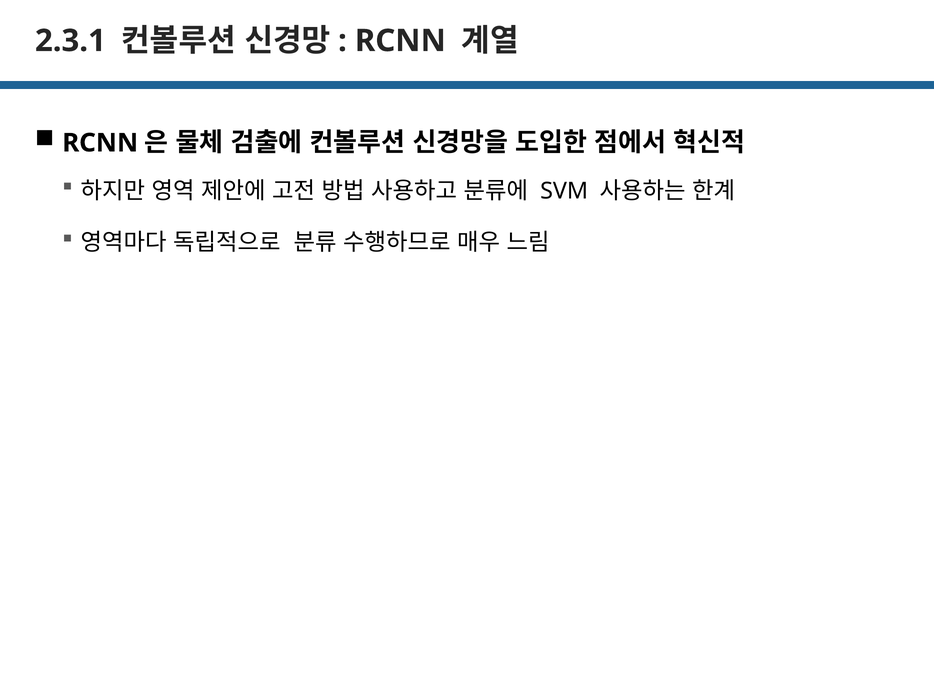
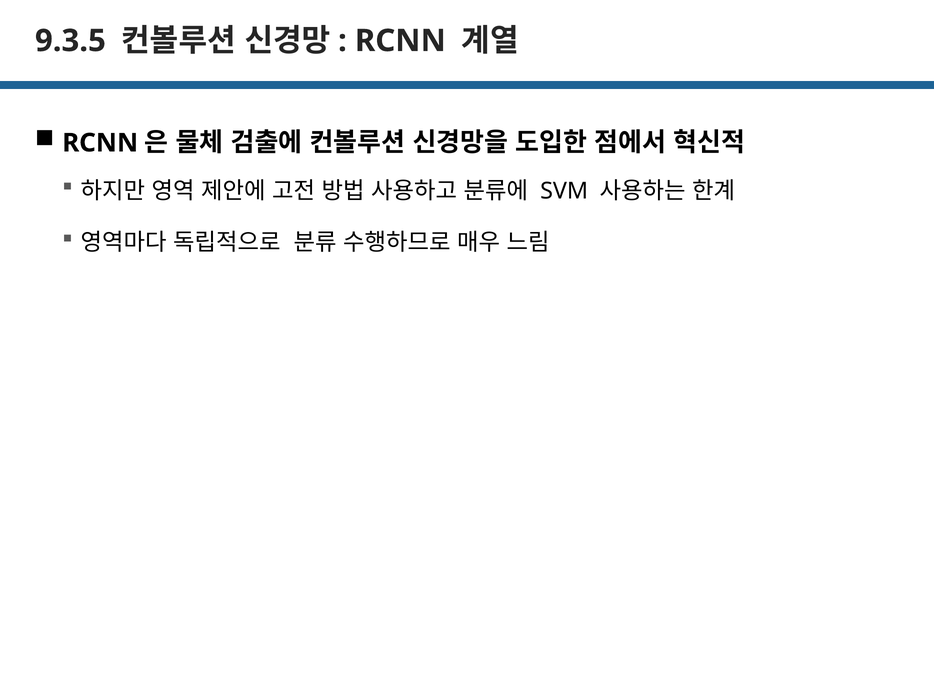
2.3.1: 2.3.1 -> 9.3.5 (70, 41)
